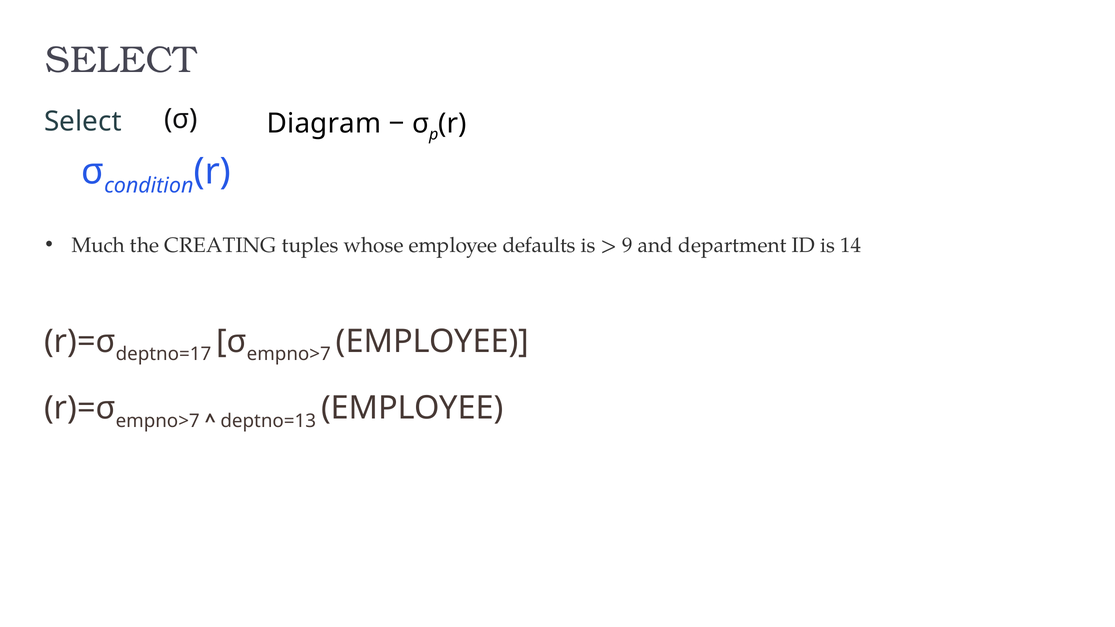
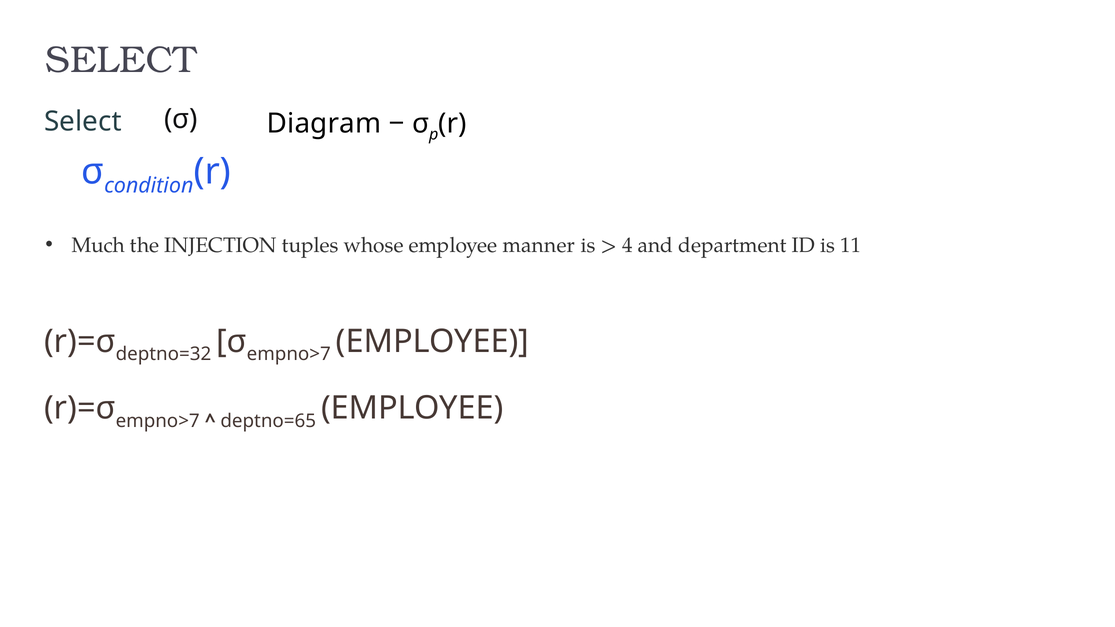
CREATING: CREATING -> INJECTION (220, 245)
defaults: defaults -> manner (539, 245)
9: 9 -> 4 (627, 245)
14: 14 -> 11 (851, 245)
deptno=17: deptno=17 -> deptno=32 (163, 354)
deptno=13: deptno=13 -> deptno=65 (268, 421)
